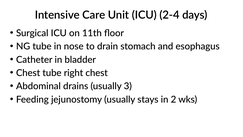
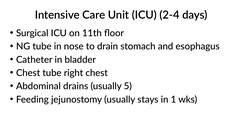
3: 3 -> 5 (128, 86)
2: 2 -> 1 (173, 99)
